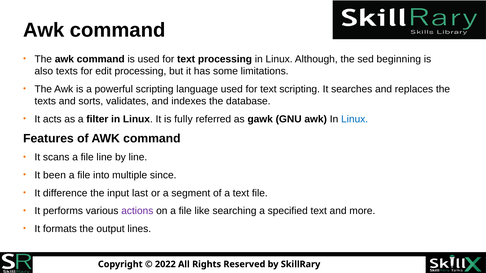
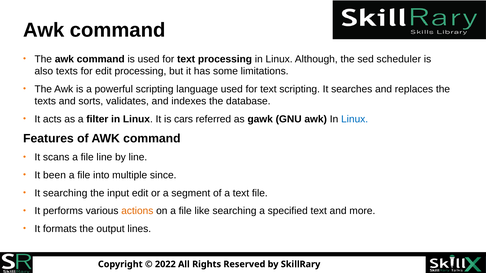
beginning: beginning -> scheduler (399, 59)
fully: fully -> cars (184, 119)
It difference: difference -> searching (65, 193)
input last: last -> edit (140, 193)
actions colour: purple -> orange (137, 211)
